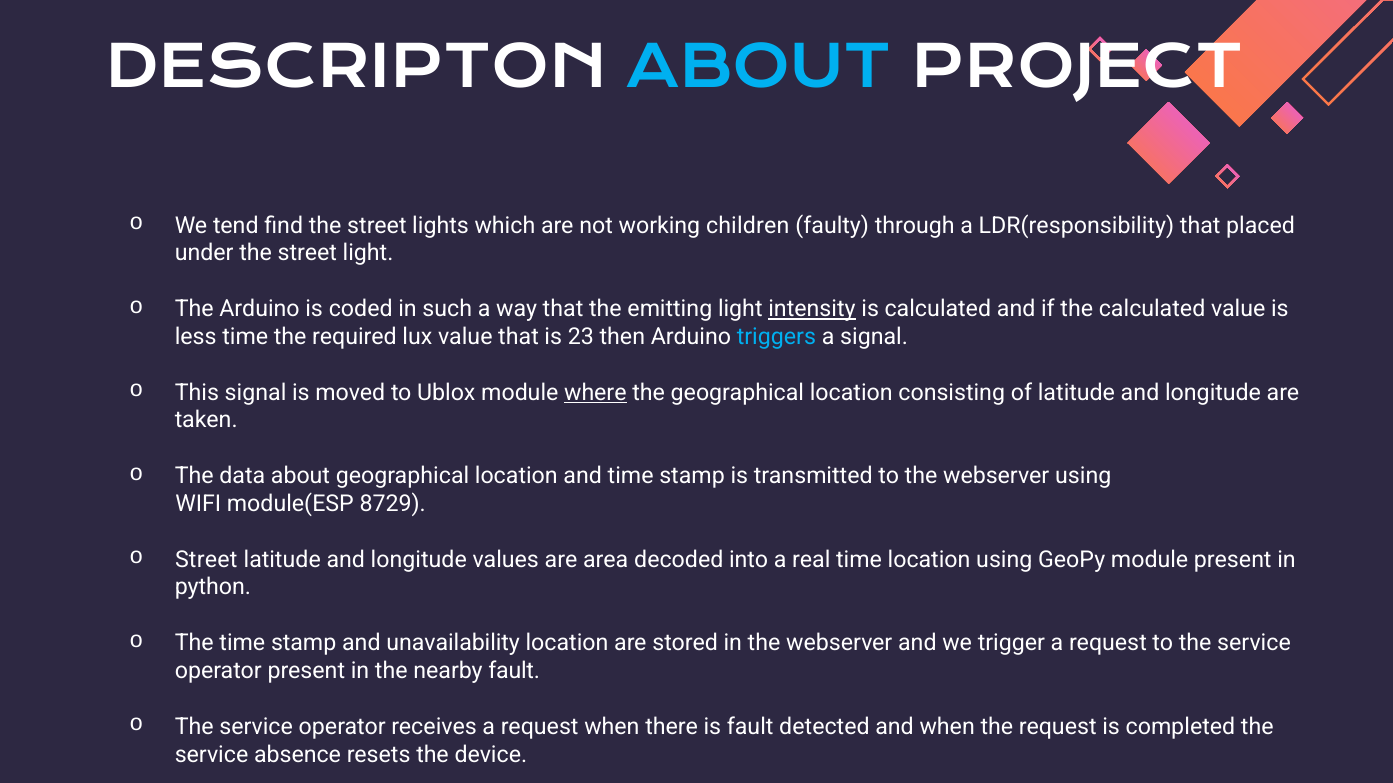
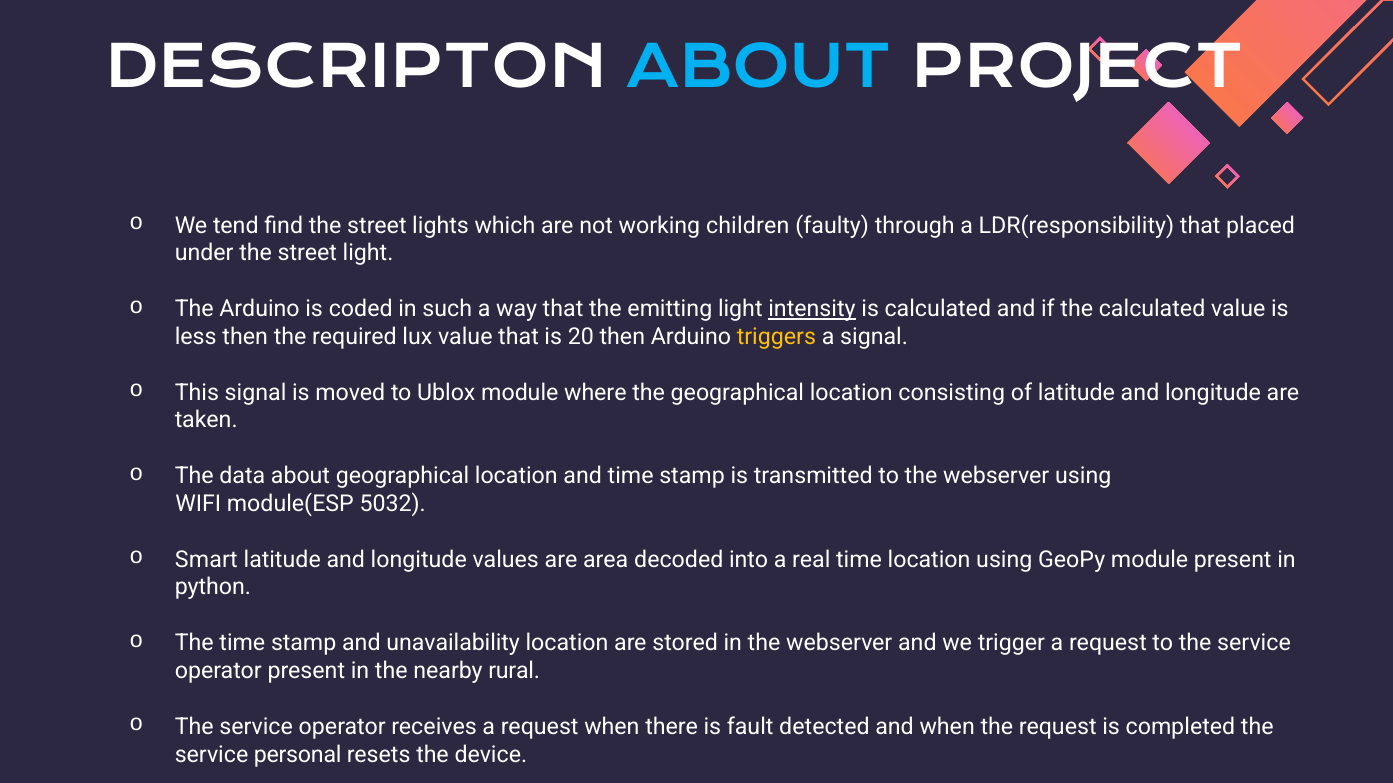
less time: time -> then (245, 337)
23: 23 -> 20 (581, 337)
triggers colour: light blue -> yellow (776, 337)
where underline: present -> none (595, 393)
8729: 8729 -> 5032 (393, 504)
Street: Street -> Smart (206, 560)
nearby fault: fault -> rural (514, 671)
absence: absence -> personal (298, 755)
